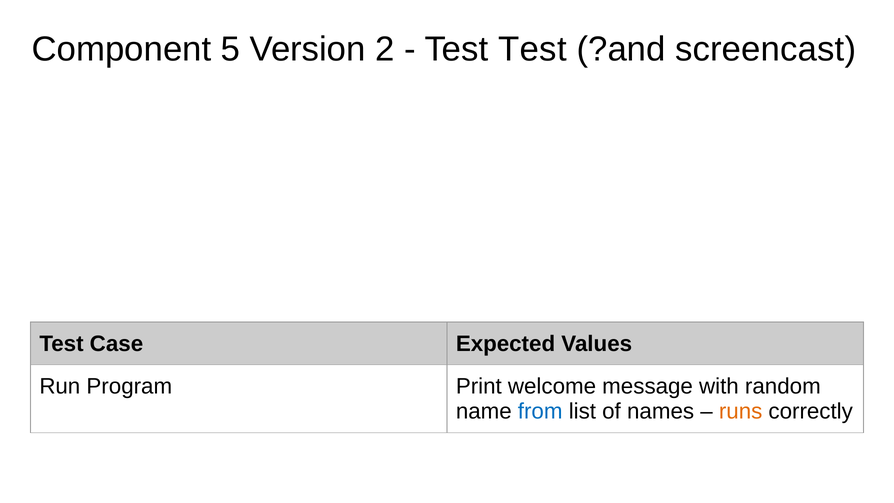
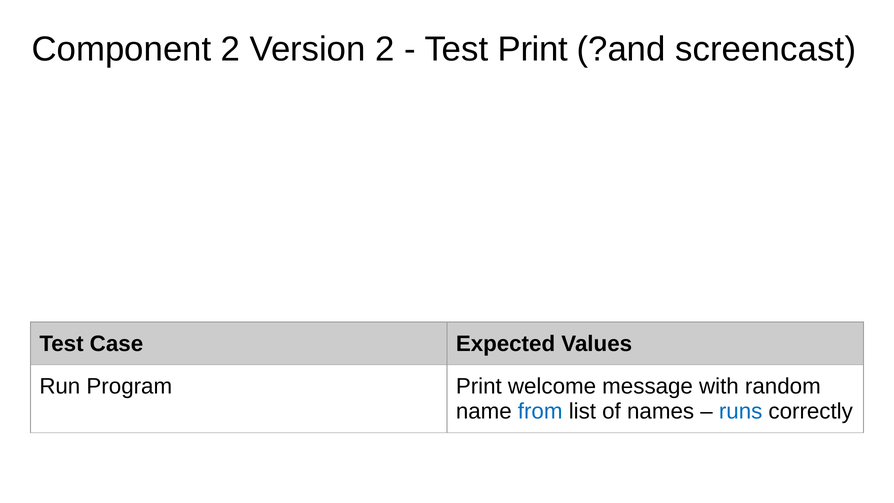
Component 5: 5 -> 2 (231, 49)
Test Test: Test -> Print (533, 49)
runs colour: orange -> blue (741, 412)
